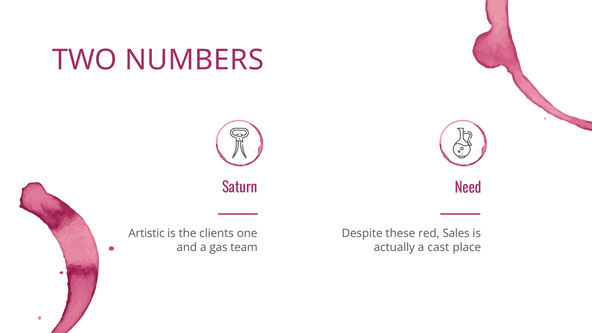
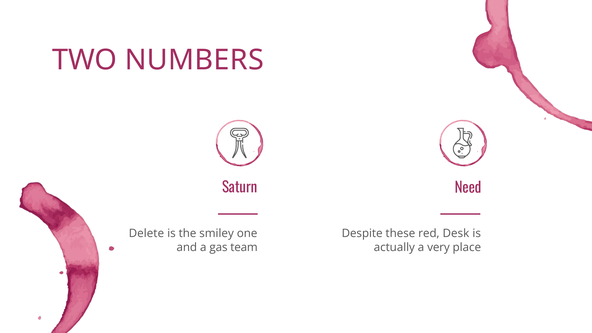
Artistic: Artistic -> Delete (146, 233)
clients: clients -> smiley (217, 233)
Sales: Sales -> Desk (456, 233)
cast: cast -> very (438, 247)
